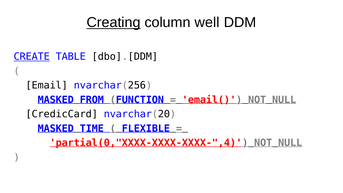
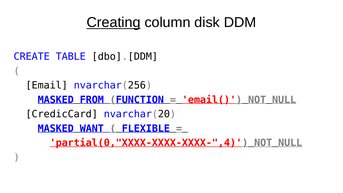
well: well -> disk (207, 22)
CREATE underline: present -> none (32, 57)
TIME: TIME -> WANT (92, 129)
